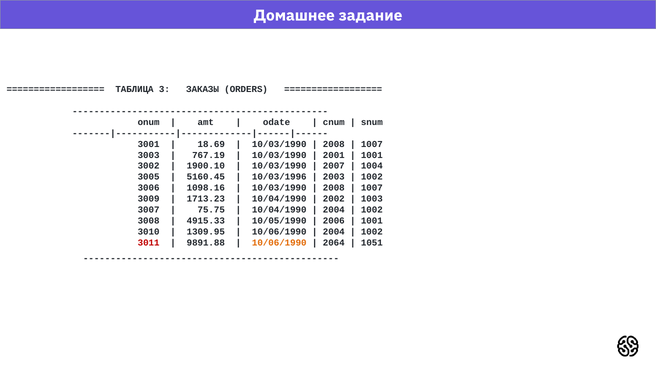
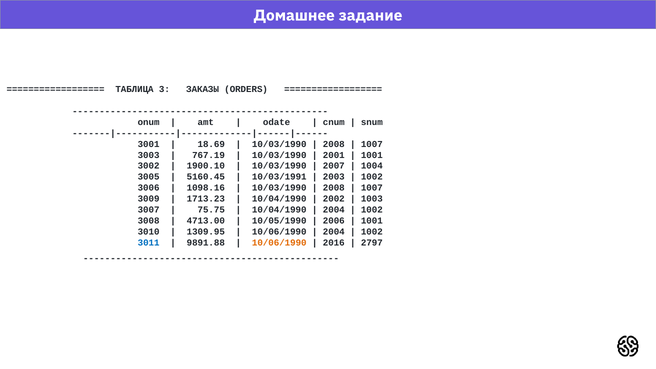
10/03/1996: 10/03/1996 -> 10/03/1991 (279, 177)
4915.33: 4915.33 -> 4713.00 (206, 221)
3011 colour: red -> blue (149, 243)
2064: 2064 -> 2016 (334, 243)
1051: 1051 -> 2797 (372, 243)
